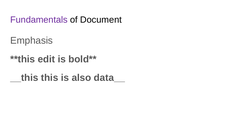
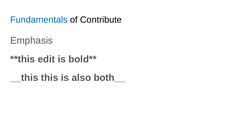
Fundamentals colour: purple -> blue (39, 20)
Document: Document -> Contribute (101, 20)
data__: data__ -> both__ (109, 78)
